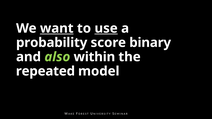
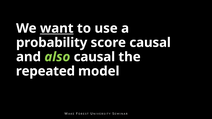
use underline: present -> none (106, 28)
score binary: binary -> causal (150, 43)
also within: within -> causal (94, 57)
